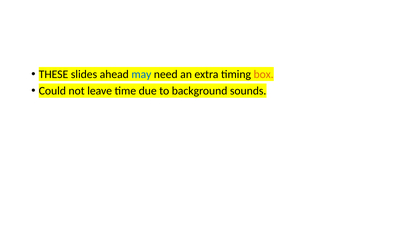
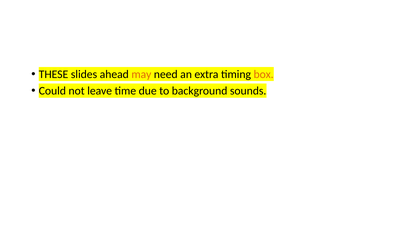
may colour: blue -> orange (141, 74)
